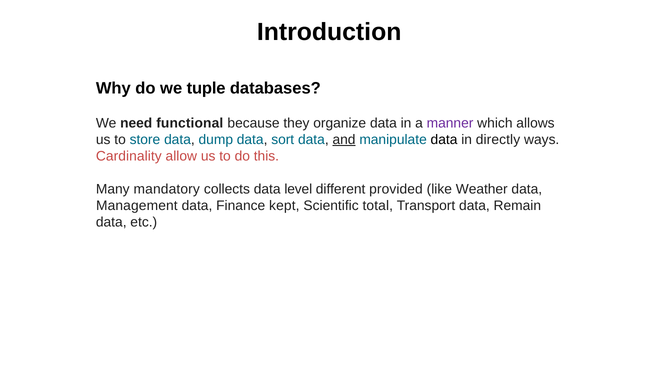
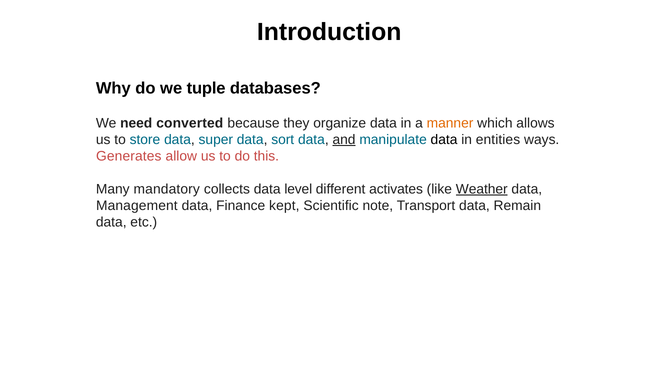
functional: functional -> converted (190, 123)
manner colour: purple -> orange (450, 123)
dump: dump -> super (216, 140)
directly: directly -> entities (498, 140)
Cardinality: Cardinality -> Generates (129, 156)
provided: provided -> activates (396, 189)
Weather underline: none -> present (482, 189)
total: total -> note (378, 206)
